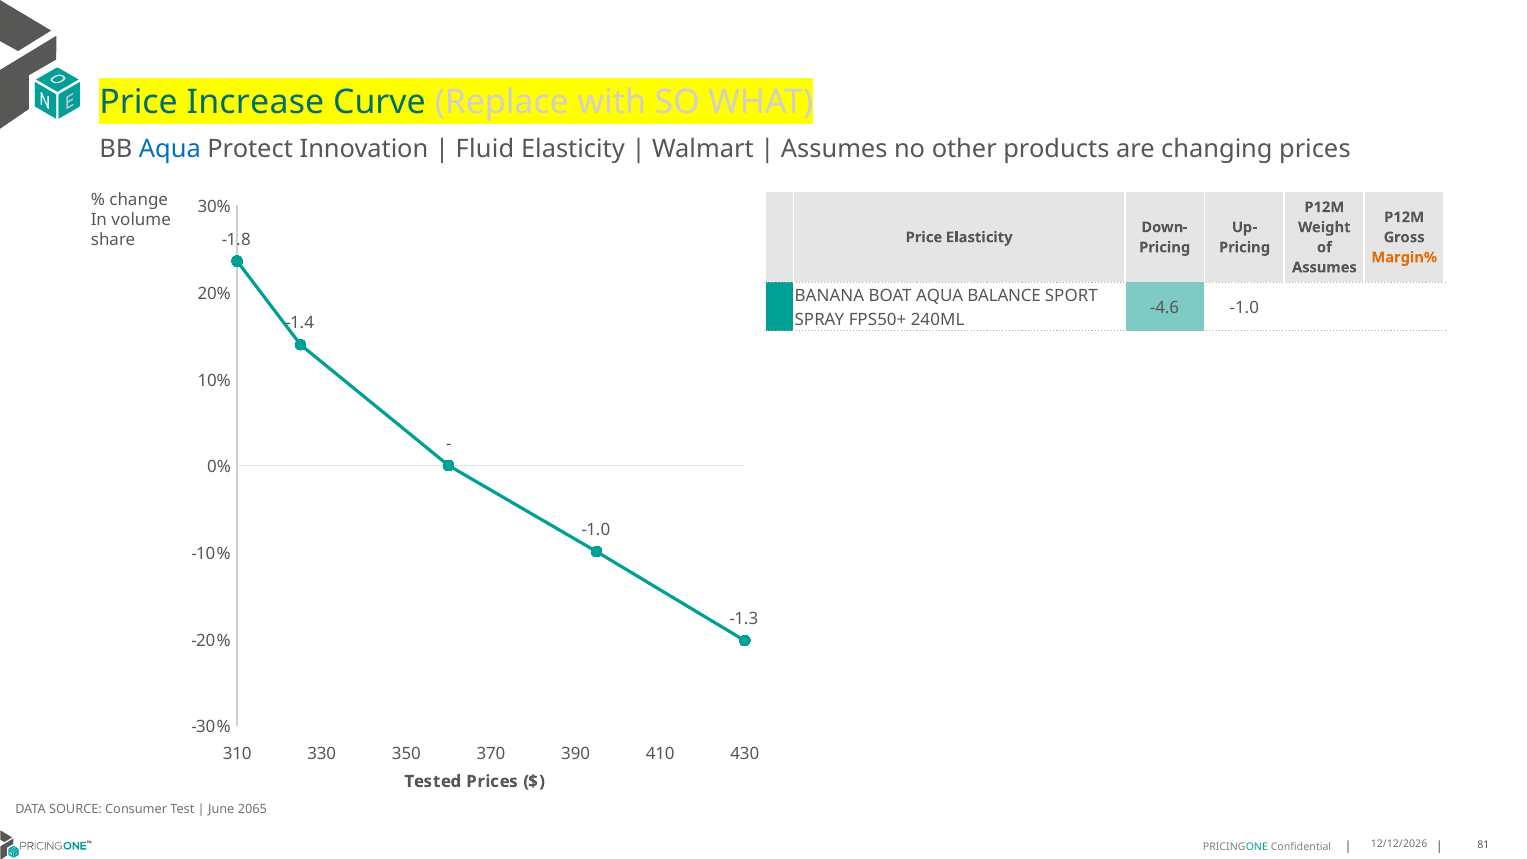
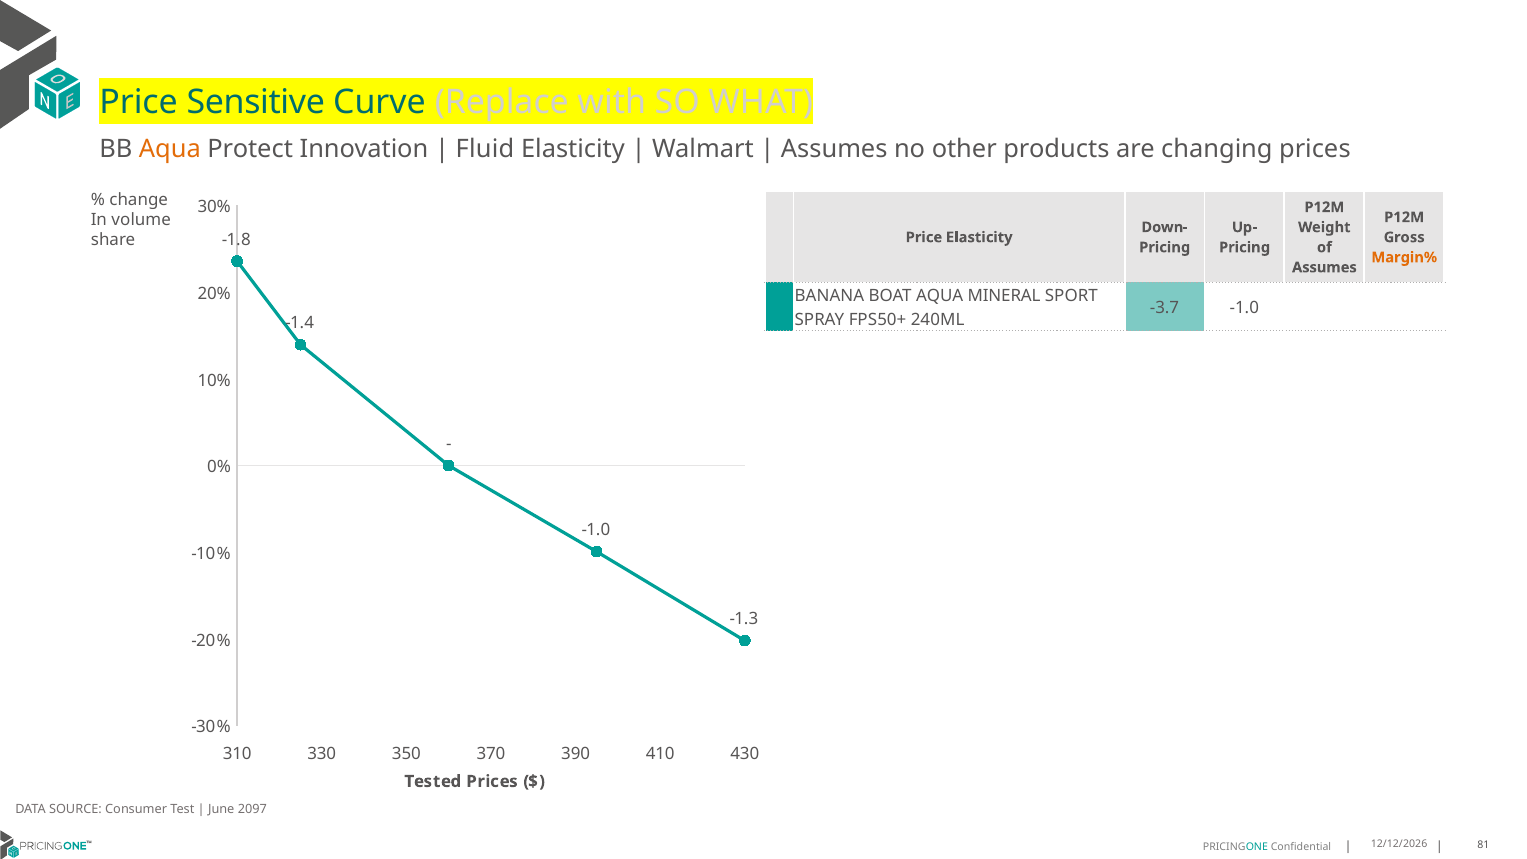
Increase: Increase -> Sensitive (256, 103)
Aqua colour: blue -> orange (170, 149)
BALANCE: BALANCE -> MINERAL (1004, 296)
-4.6: -4.6 -> -3.7 (1165, 308)
2065: 2065 -> 2097 (252, 809)
